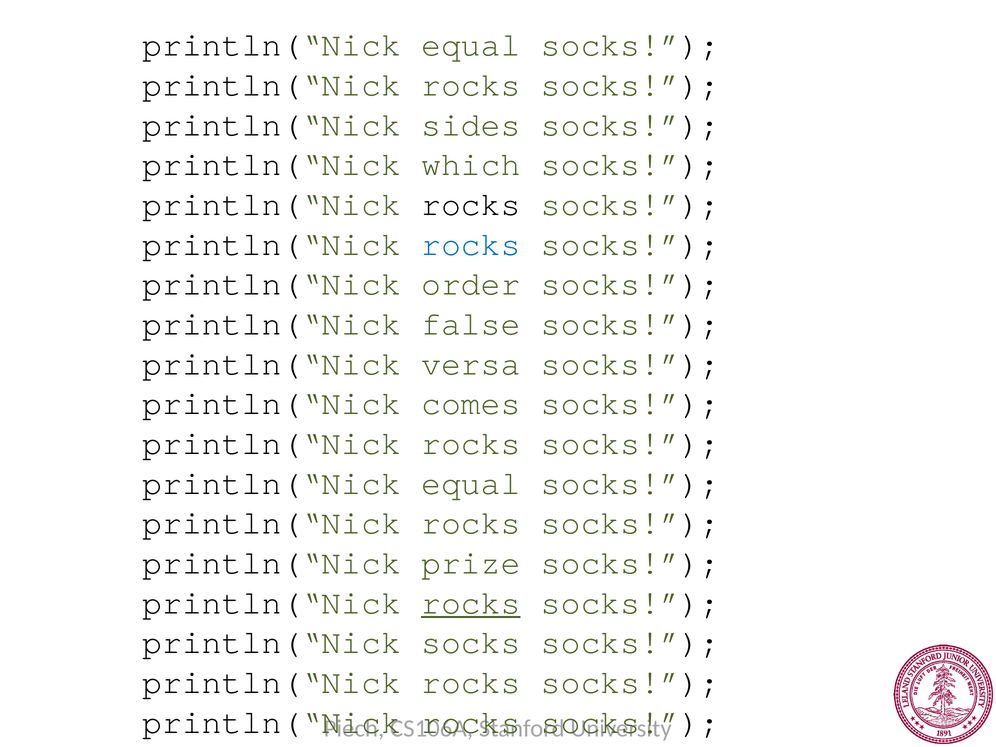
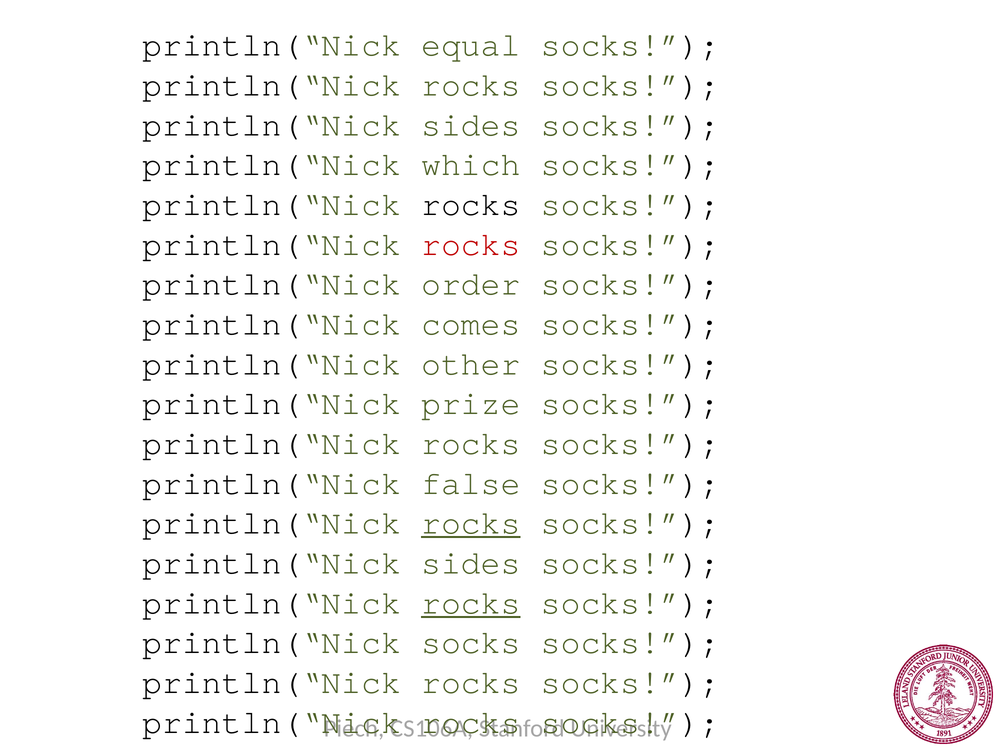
rocks colour: blue -> red (471, 244)
false: false -> comes (471, 324)
versa: versa -> other (471, 364)
comes: comes -> prize (471, 403)
equal: equal -> false (471, 483)
rocks underline: none -> present (471, 523)
prize: prize -> sides (471, 563)
